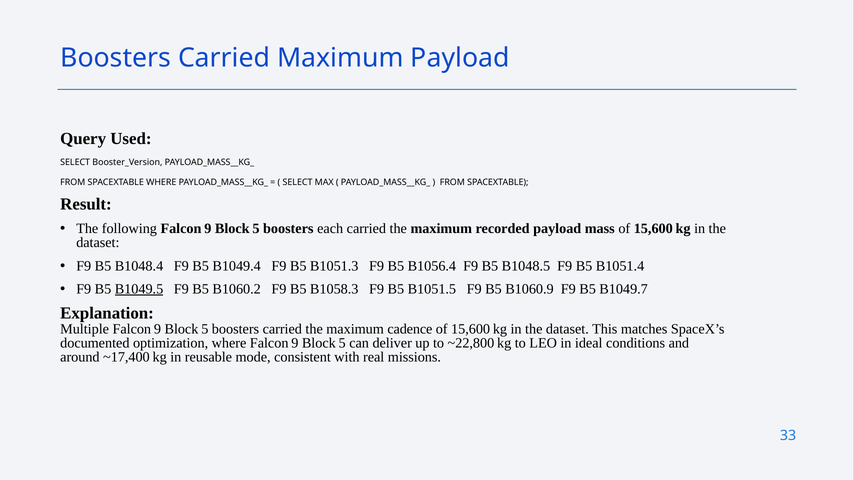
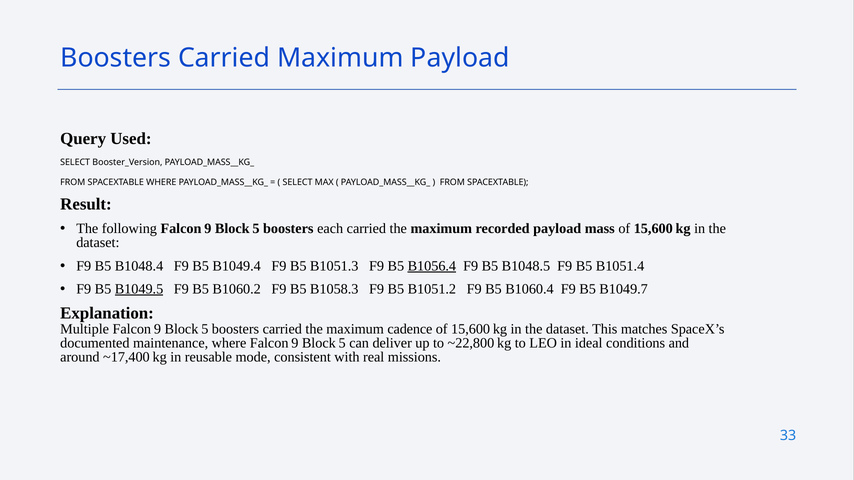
B1056.4 underline: none -> present (432, 266)
B1051.5: B1051.5 -> B1051.2 (432, 289)
B1060.9: B1060.9 -> B1060.4 (529, 289)
optimization: optimization -> maintenance (171, 343)
